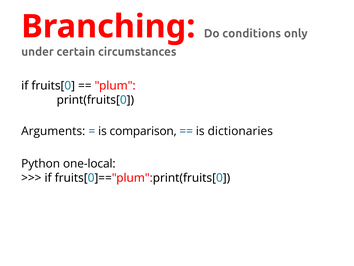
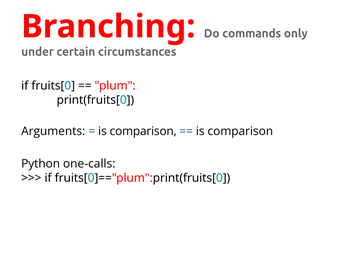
conditions: conditions -> commands (252, 33)
dictionaries: dictionaries -> comparison (240, 131)
one-local: one-local -> one-calls (89, 163)
